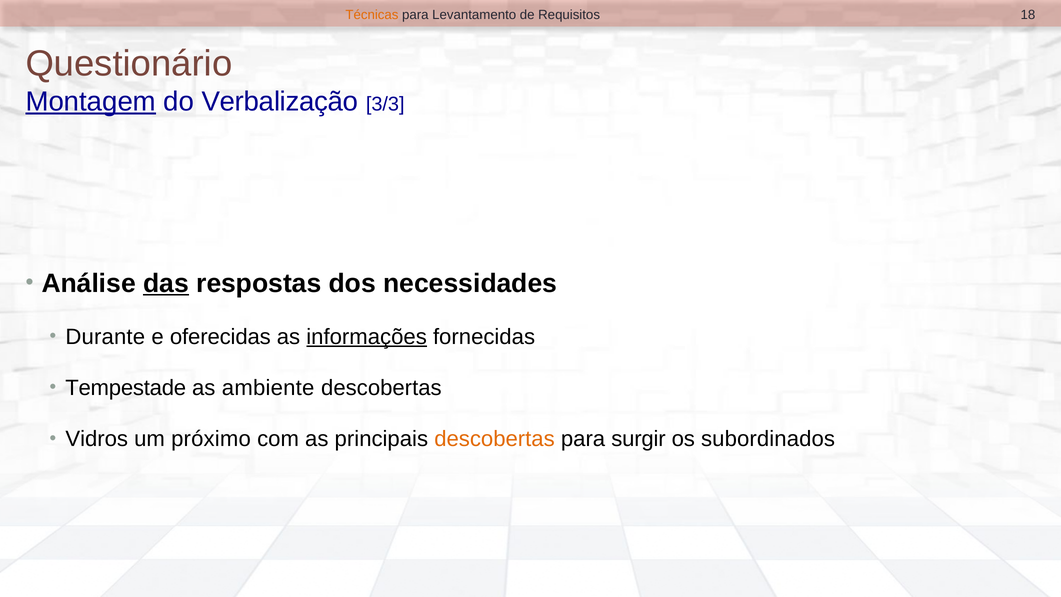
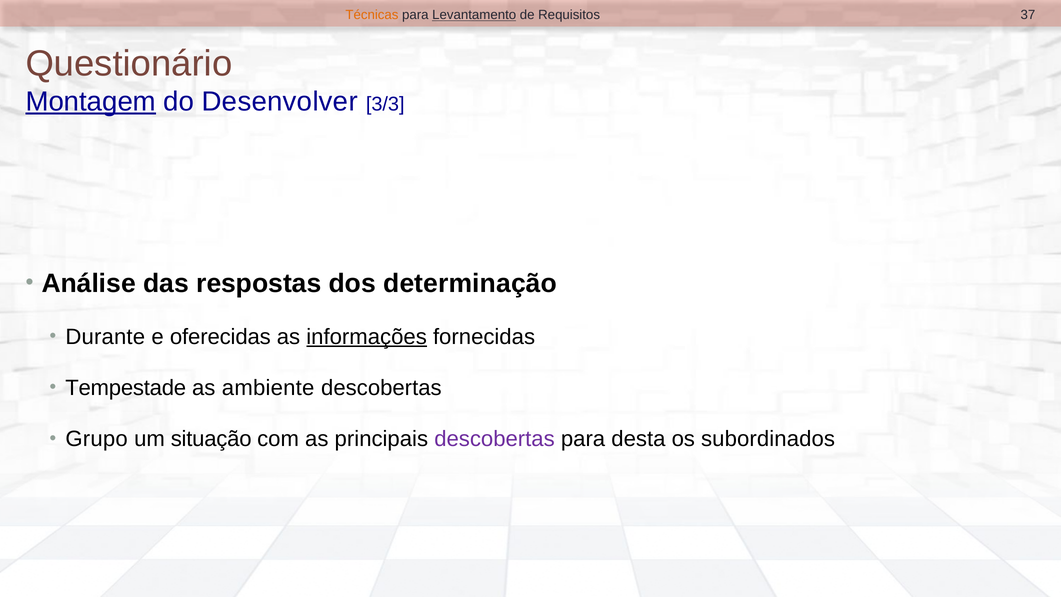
Levantamento underline: none -> present (474, 15)
18: 18 -> 37 (1028, 15)
Verbalização: Verbalização -> Desenvolver (280, 102)
das underline: present -> none (166, 283)
necessidades: necessidades -> determinação (470, 283)
Vidros: Vidros -> Grupo (97, 439)
próximo: próximo -> situação (211, 439)
descobertas colour: orange -> purple (494, 439)
surgir: surgir -> desta (638, 439)
